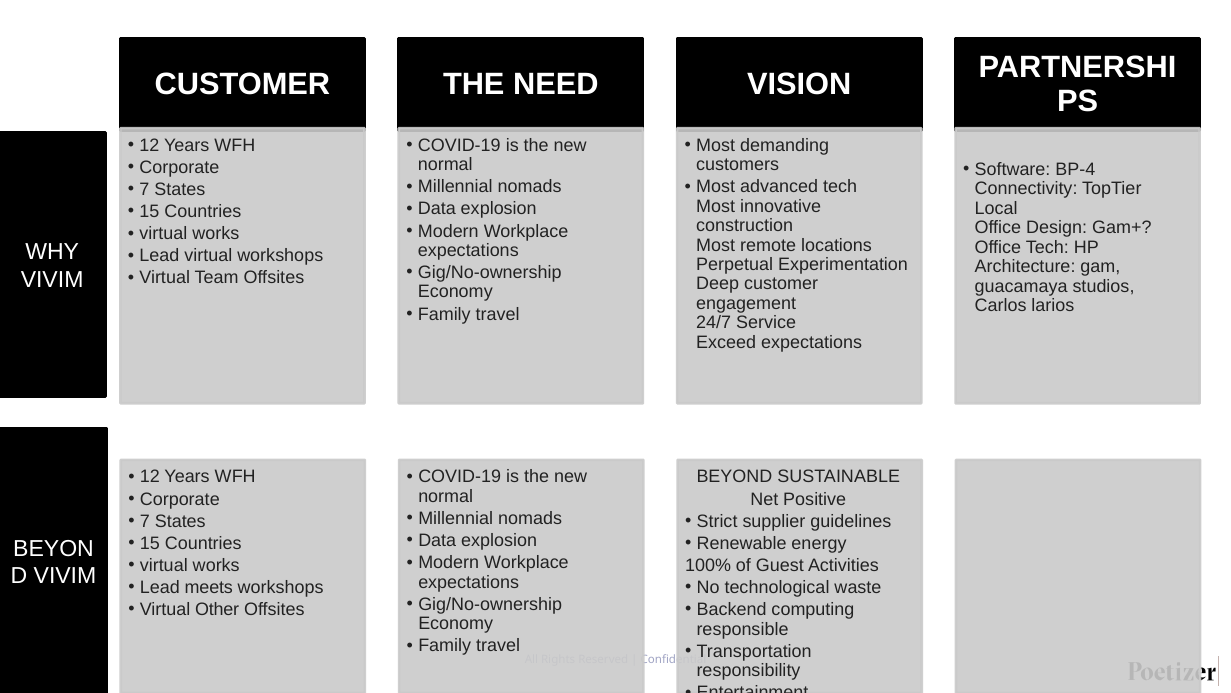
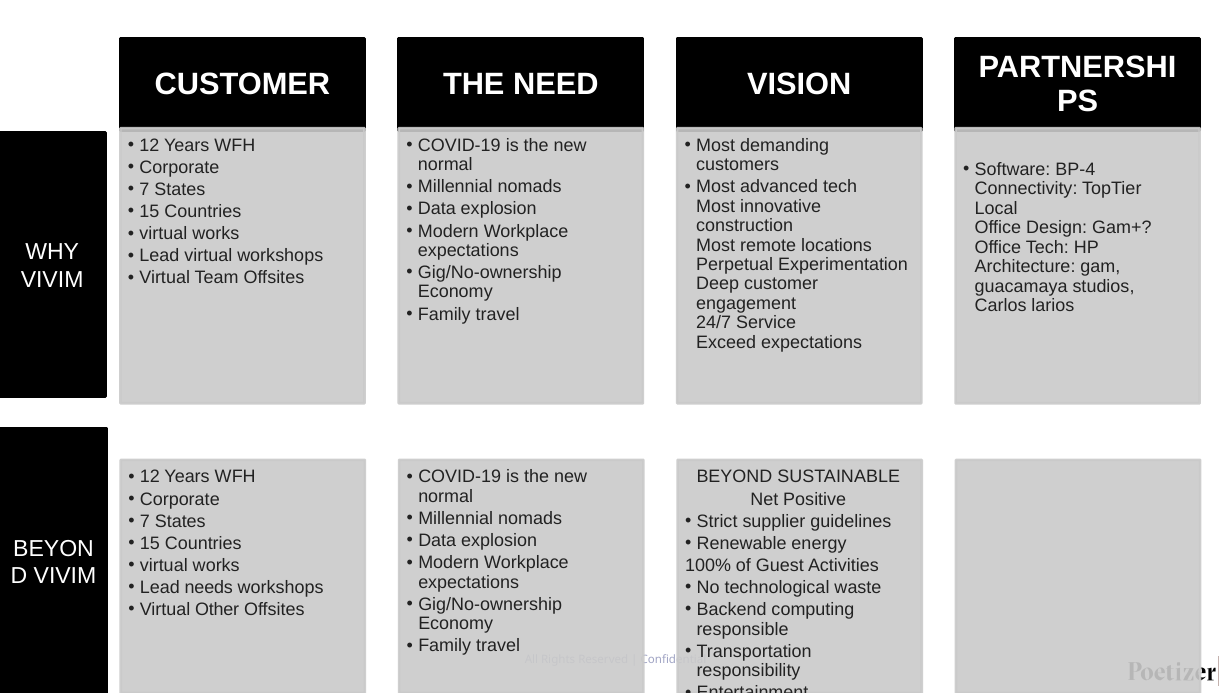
meets: meets -> needs (209, 587)
